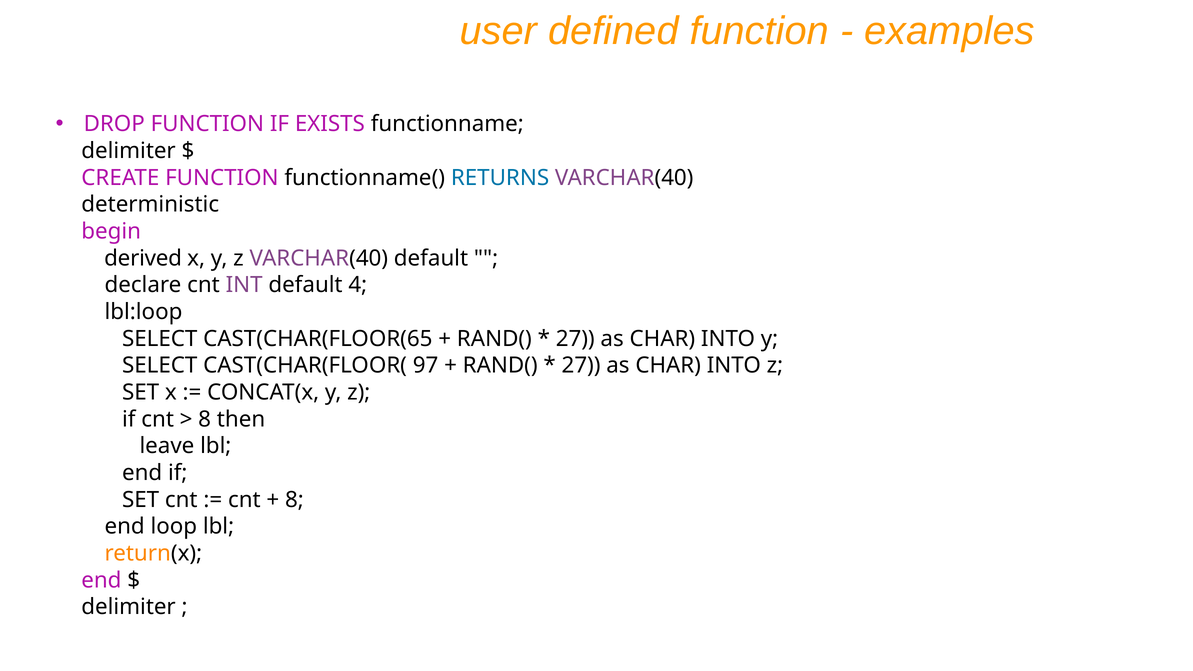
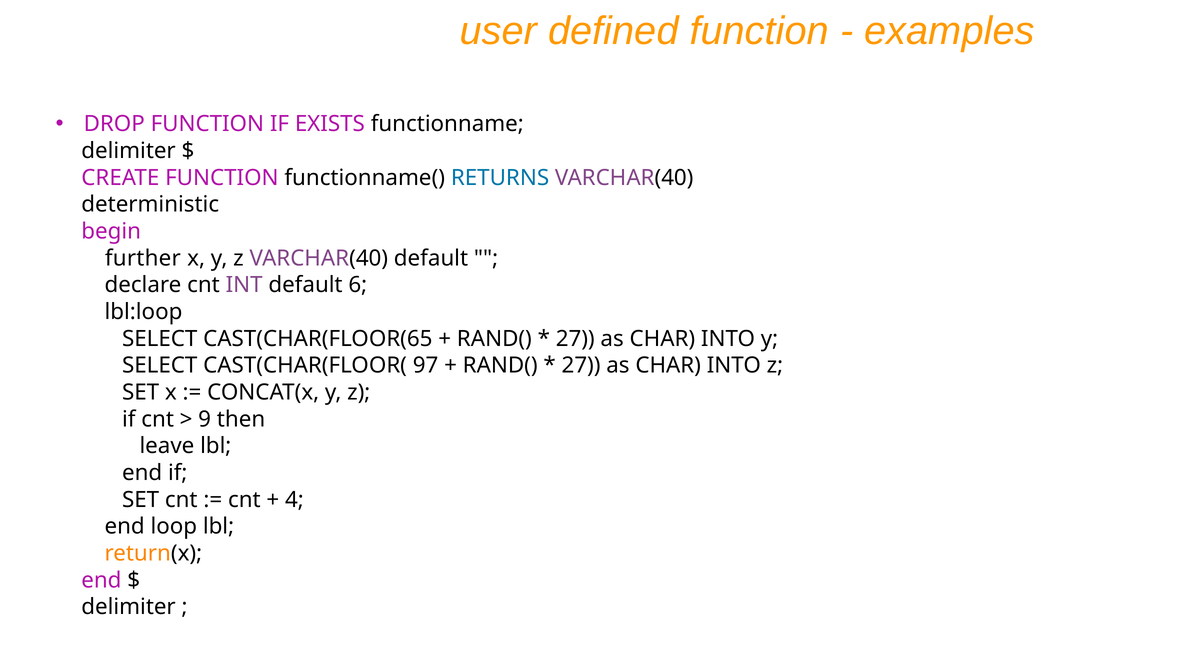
derived: derived -> further (143, 258)
4: 4 -> 6 (358, 285)
8: 8 -> 9 (205, 419)
8: 8 -> 4 (294, 500)
